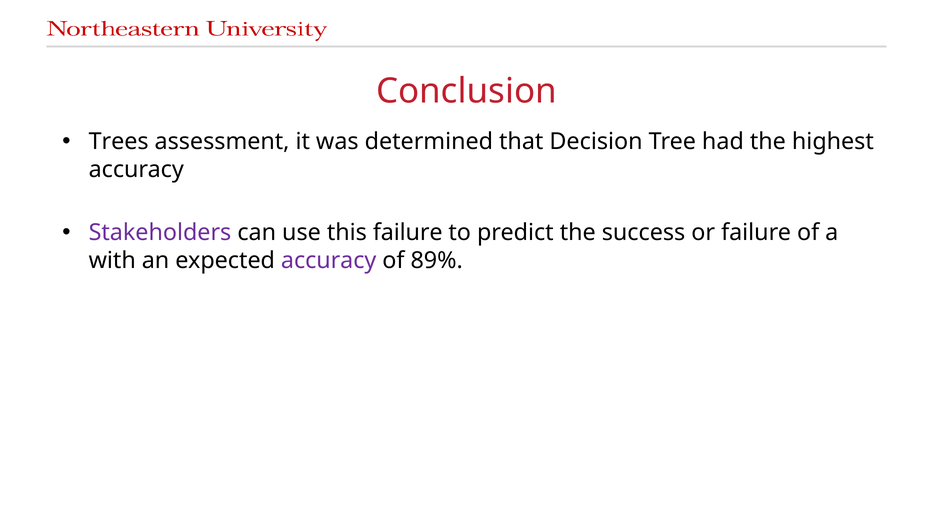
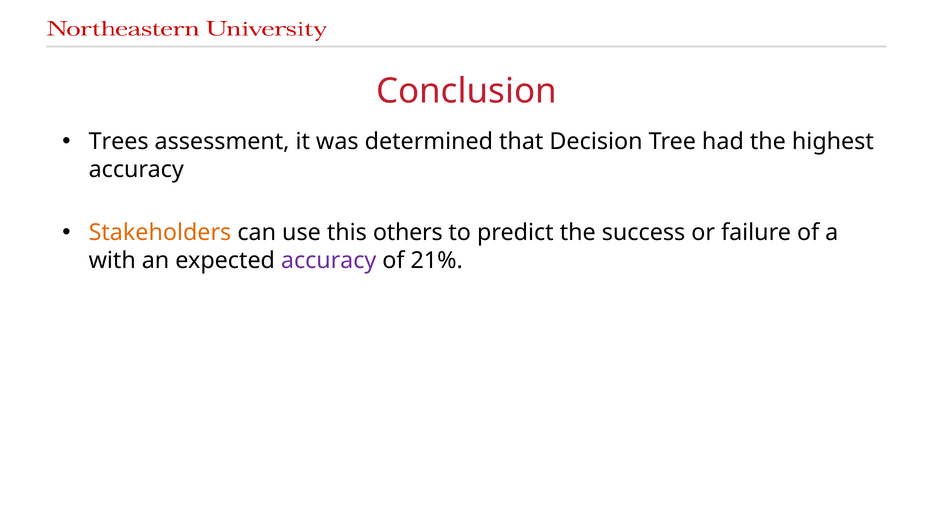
Stakeholders colour: purple -> orange (160, 233)
this failure: failure -> others (408, 233)
89%: 89% -> 21% (437, 261)
